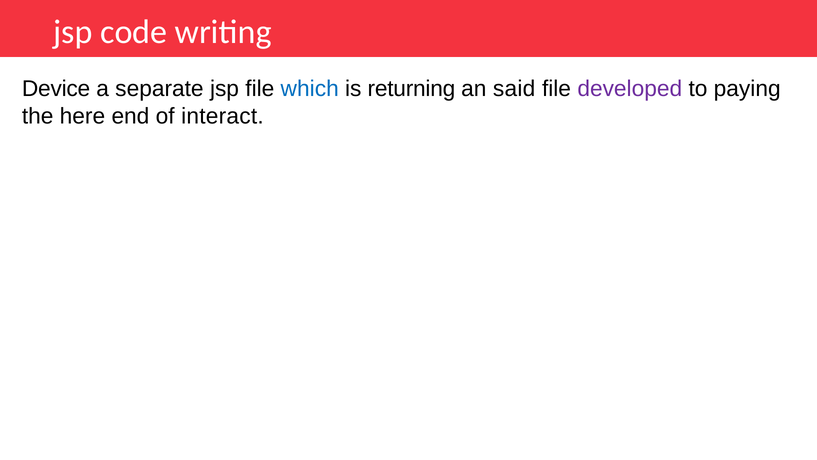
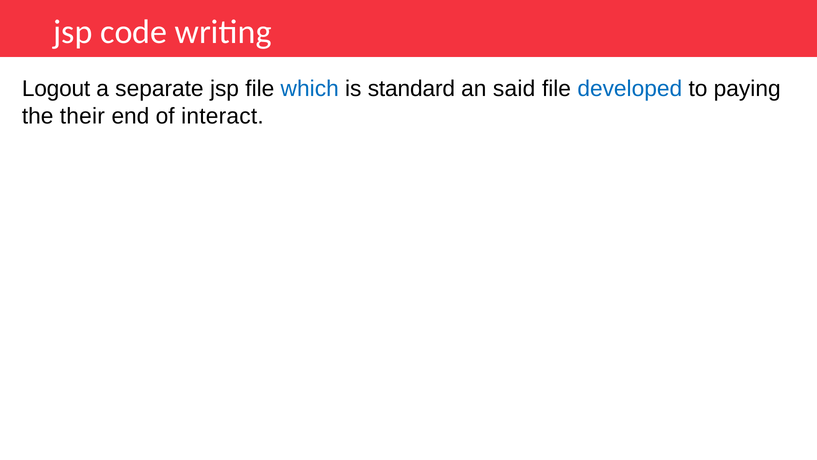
Device: Device -> Logout (56, 89)
returning: returning -> standard (411, 89)
developed colour: purple -> blue (630, 89)
here: here -> their (82, 116)
